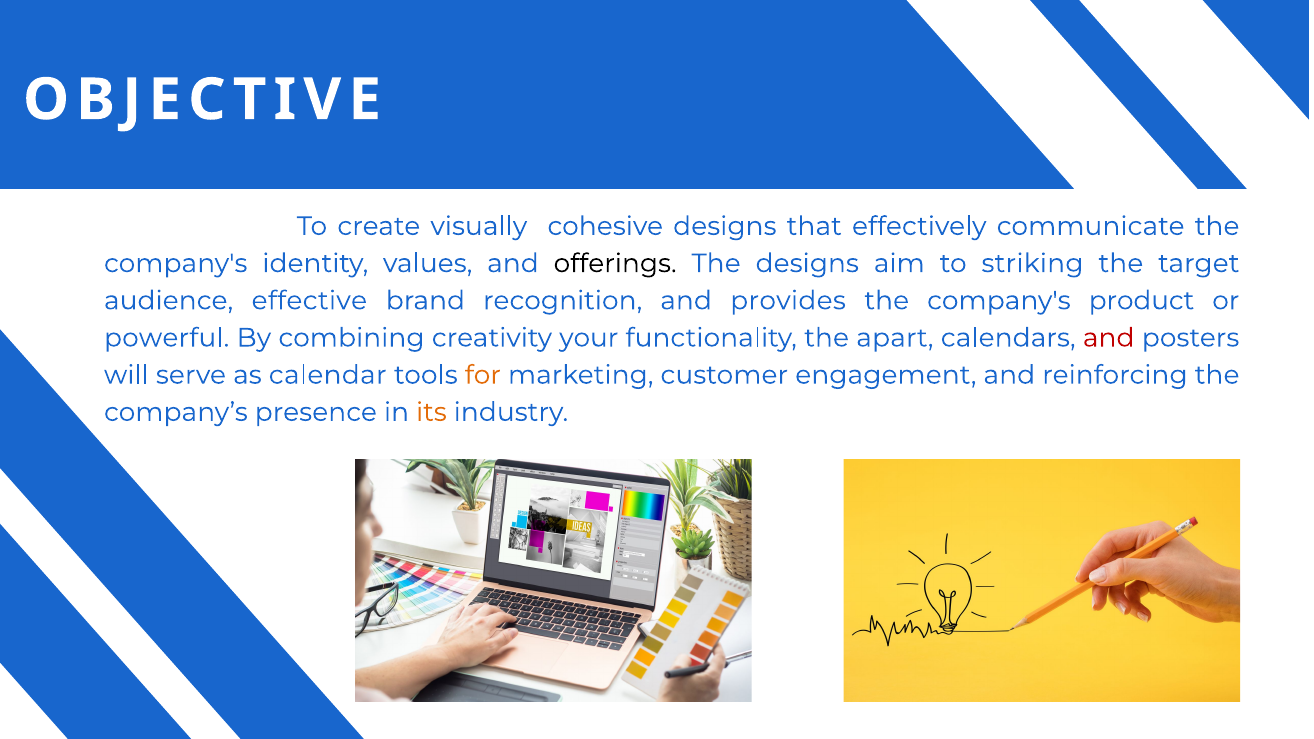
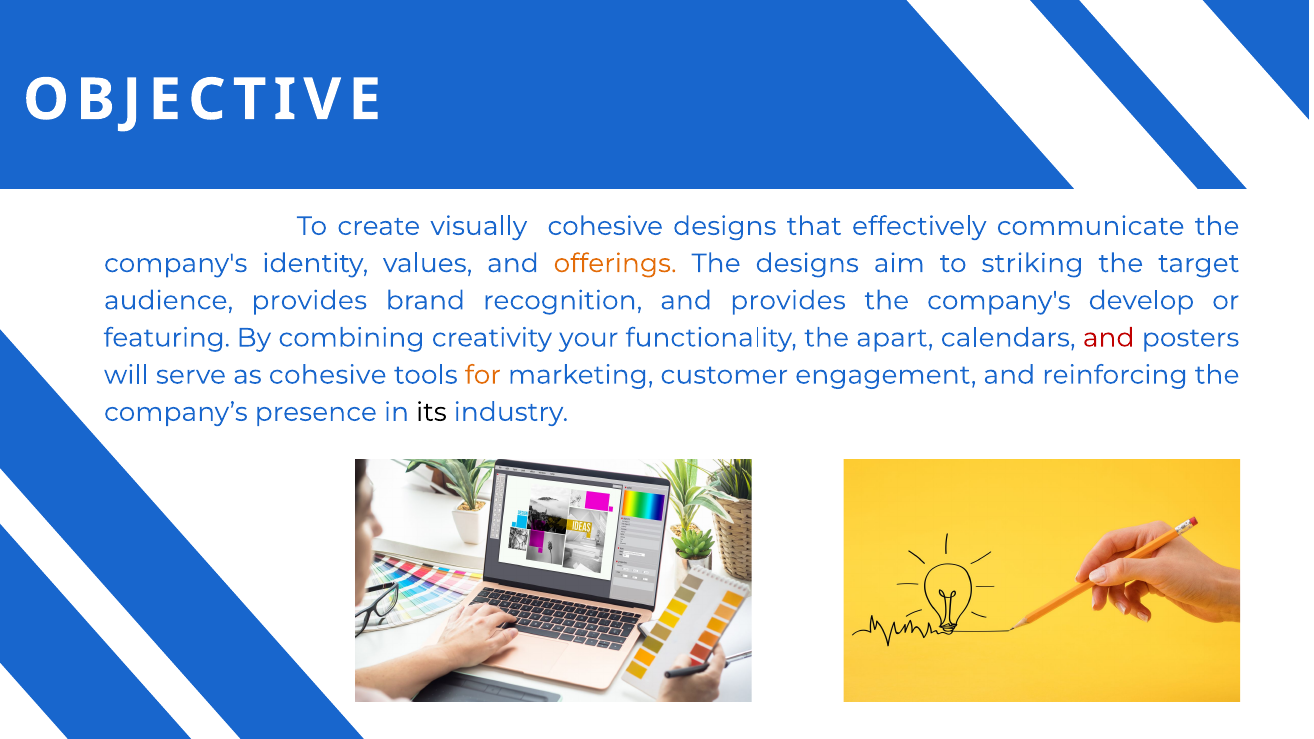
offerings colour: black -> orange (615, 263)
audience effective: effective -> provides (309, 301)
product: product -> develop (1141, 301)
powerful: powerful -> featuring (167, 338)
as calendar: calendar -> cohesive (328, 375)
its colour: orange -> black (431, 412)
